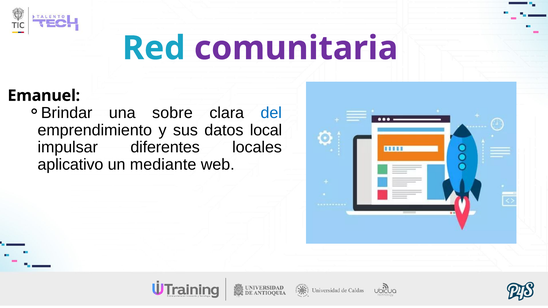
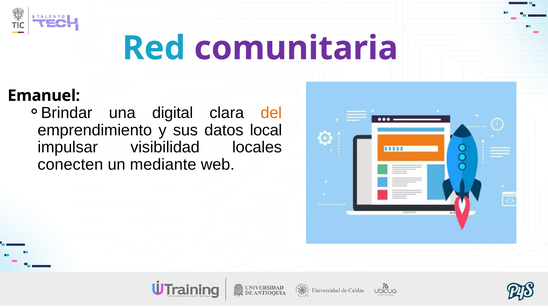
sobre: sobre -> digital (173, 113)
del colour: blue -> orange (271, 113)
diferentes: diferentes -> visibilidad (165, 147)
aplicativo: aplicativo -> conecten (70, 165)
